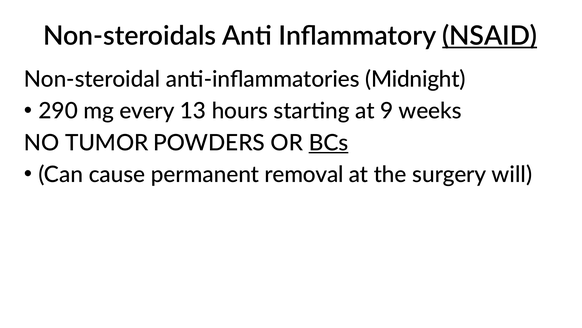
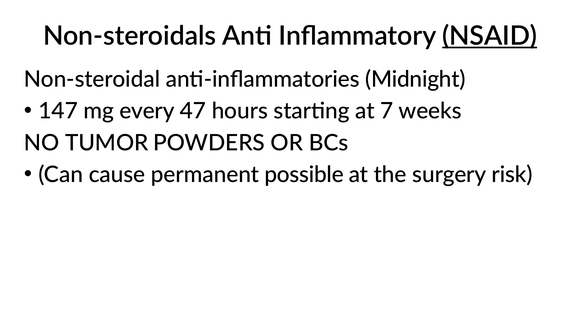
290: 290 -> 147 (58, 111)
13: 13 -> 47 (193, 111)
9: 9 -> 7 (387, 111)
BCs underline: present -> none (328, 143)
removal: removal -> possible (304, 174)
will: will -> risk (512, 174)
